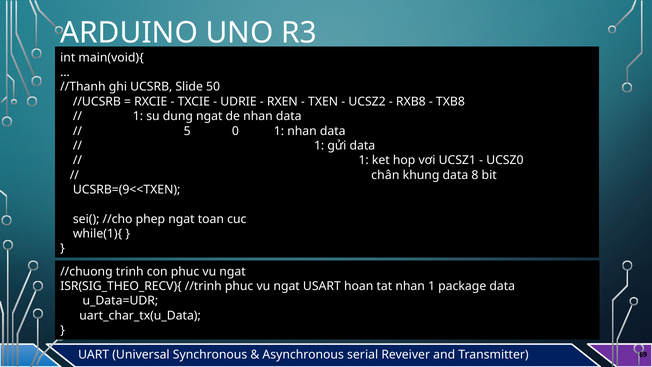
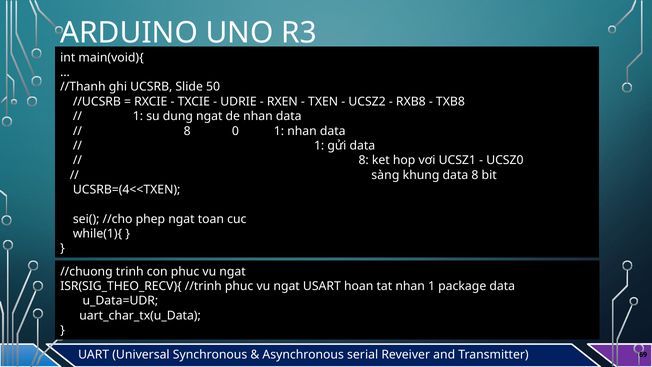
5: 5 -> 8 (187, 131)
1: 1 -> 8 (364, 160)
chân: chân -> sàng (385, 175)
UCSRB=(9<<TXEN: UCSRB=(9<<TXEN -> UCSRB=(4<<TXEN (127, 190)
